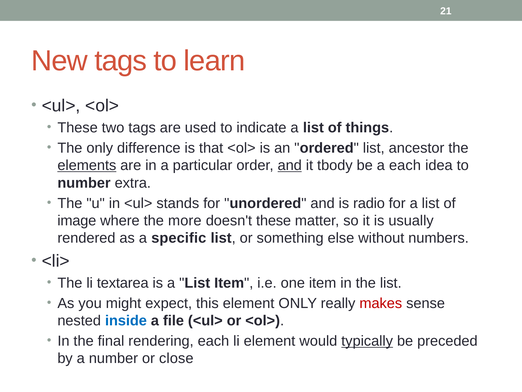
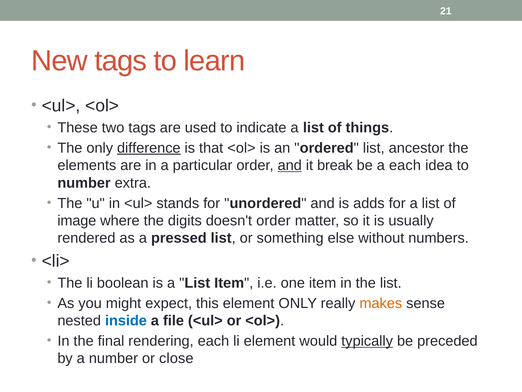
difference underline: none -> present (149, 148)
elements underline: present -> none (87, 165)
tbody: tbody -> break (335, 165)
radio: radio -> adds (369, 203)
more: more -> digits (185, 220)
doesn't these: these -> order (273, 220)
specific: specific -> pressed (179, 238)
textarea: textarea -> boolean (123, 283)
makes colour: red -> orange (381, 303)
